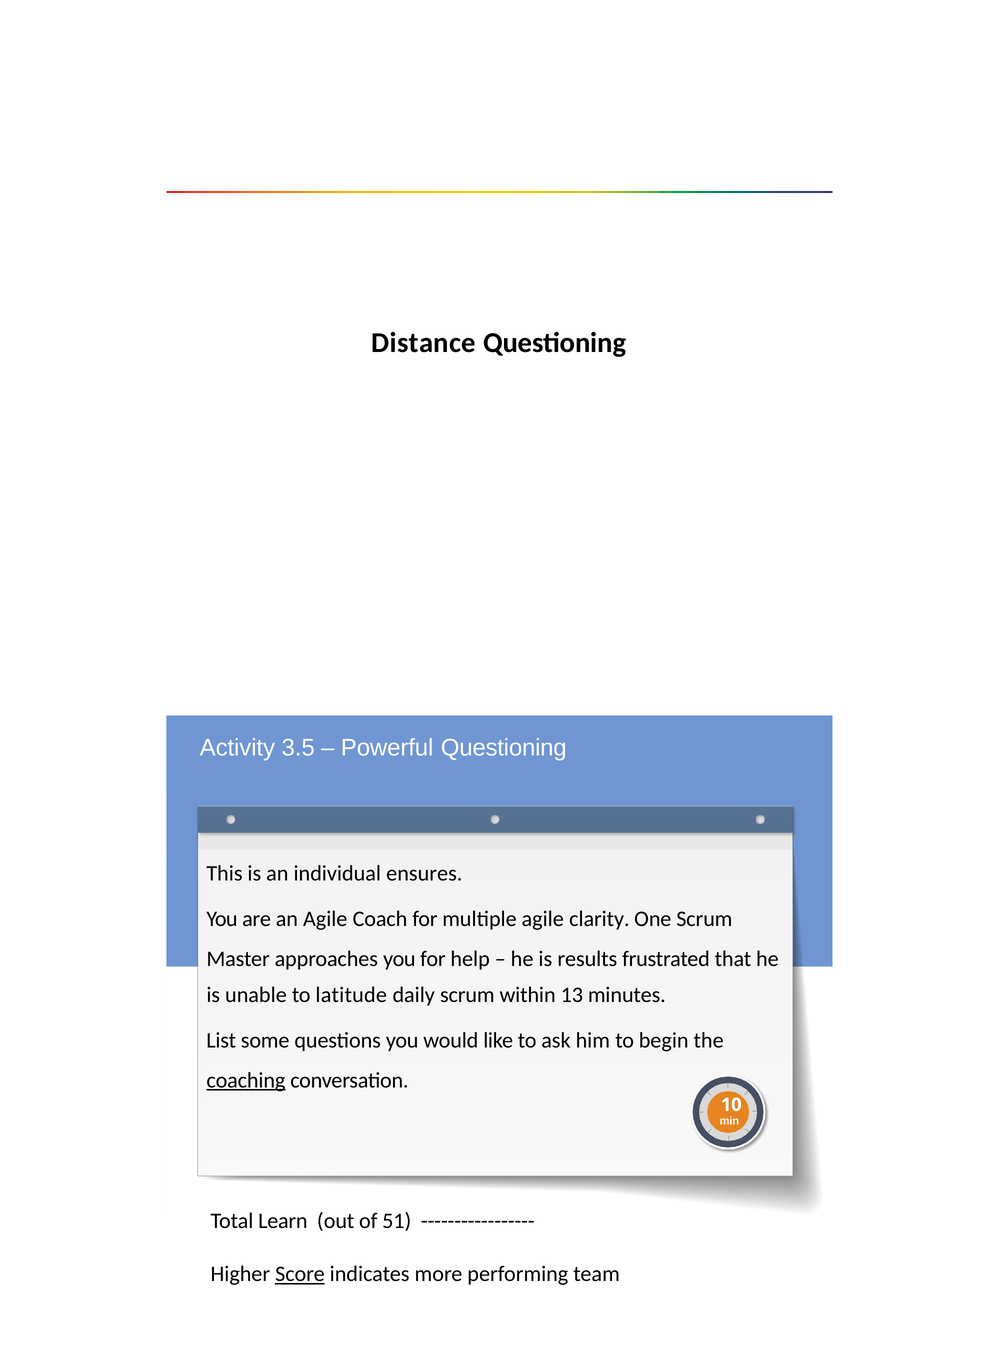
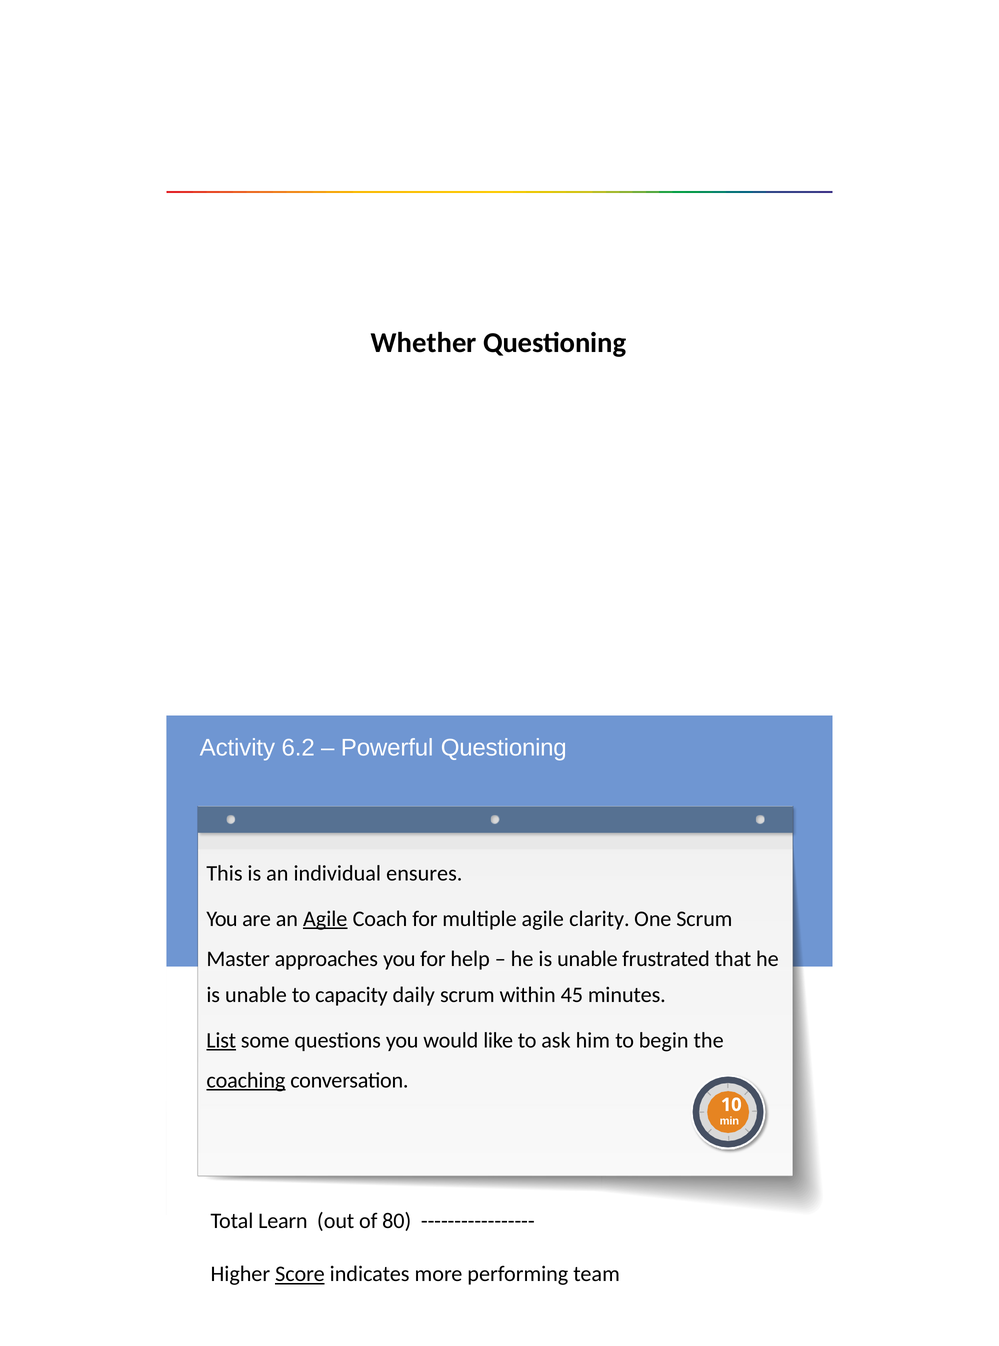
Distance: Distance -> Whether (424, 343)
3.5: 3.5 -> 6.2 (298, 748)
Agile underline: none -> present (325, 919)
results: results -> unable (587, 959)
latitude: latitude -> capacity (351, 995)
13: 13 -> 45 (572, 995)
List underline: none -> present (221, 1040)
51: 51 -> 80 (397, 1221)
